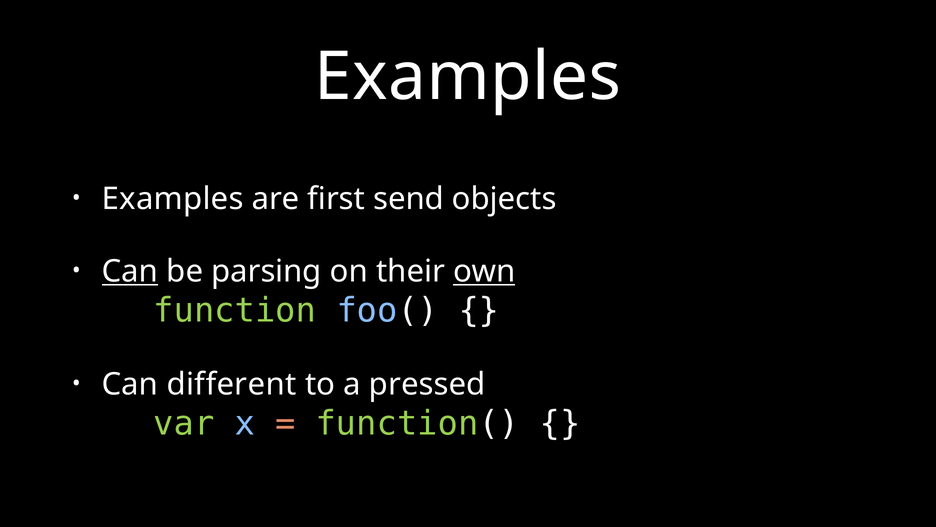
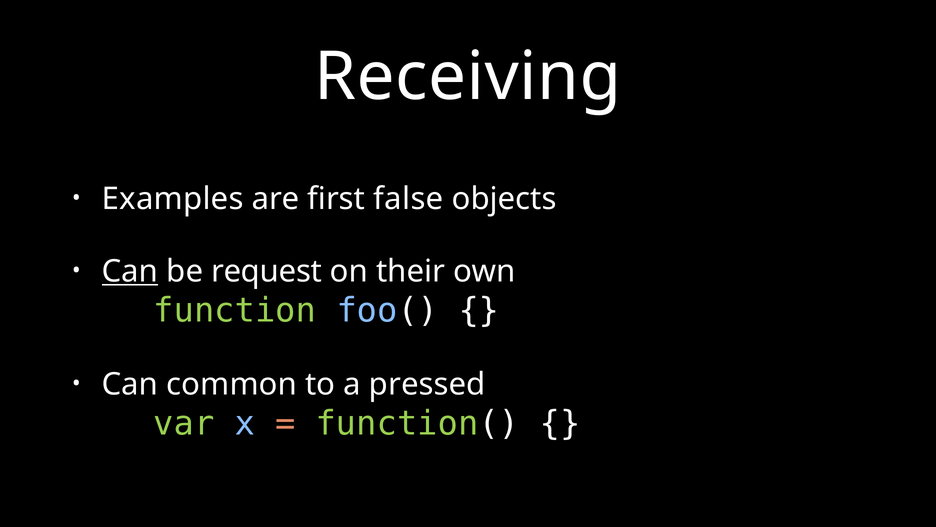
Examples: Examples -> Receiving (468, 77)
send: send -> false (408, 199)
parsing: parsing -> request (267, 271)
own underline: present -> none (484, 271)
different: different -> common (232, 384)
